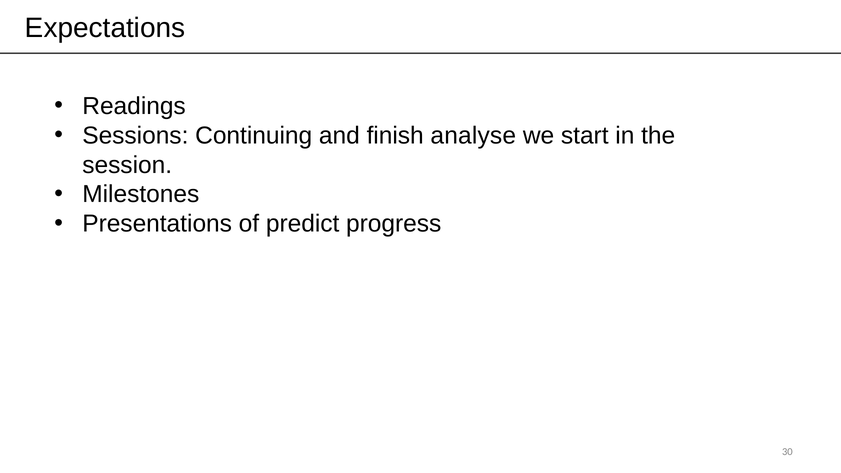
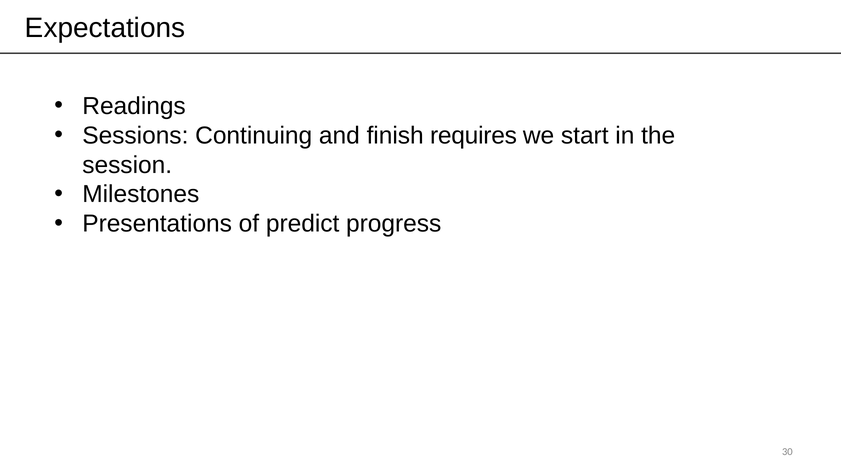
analyse: analyse -> requires (473, 135)
